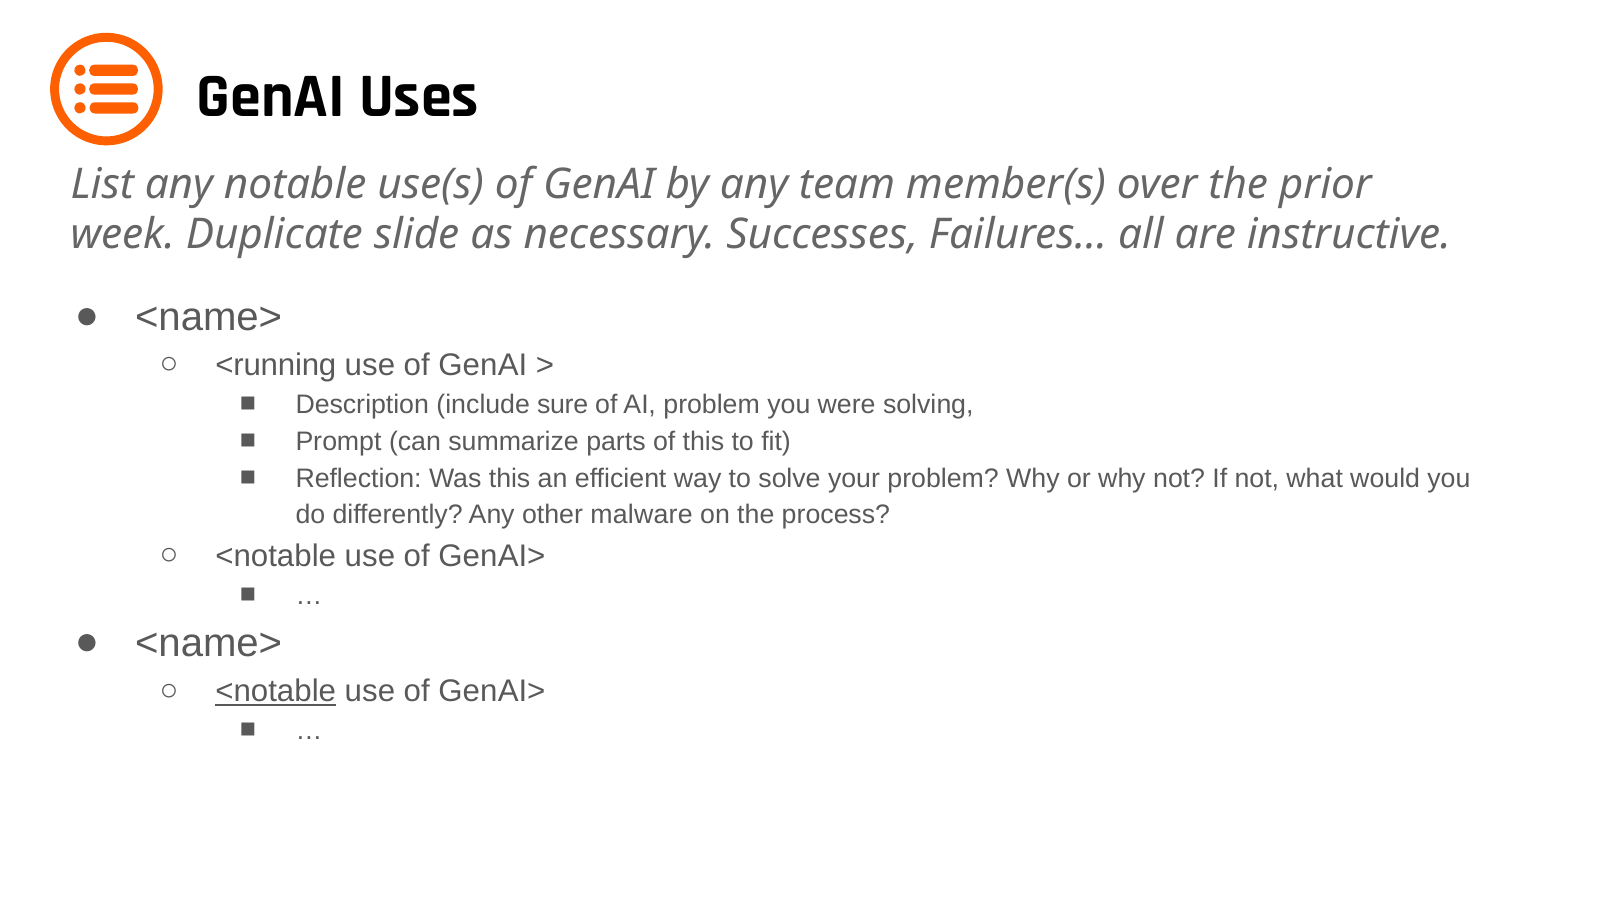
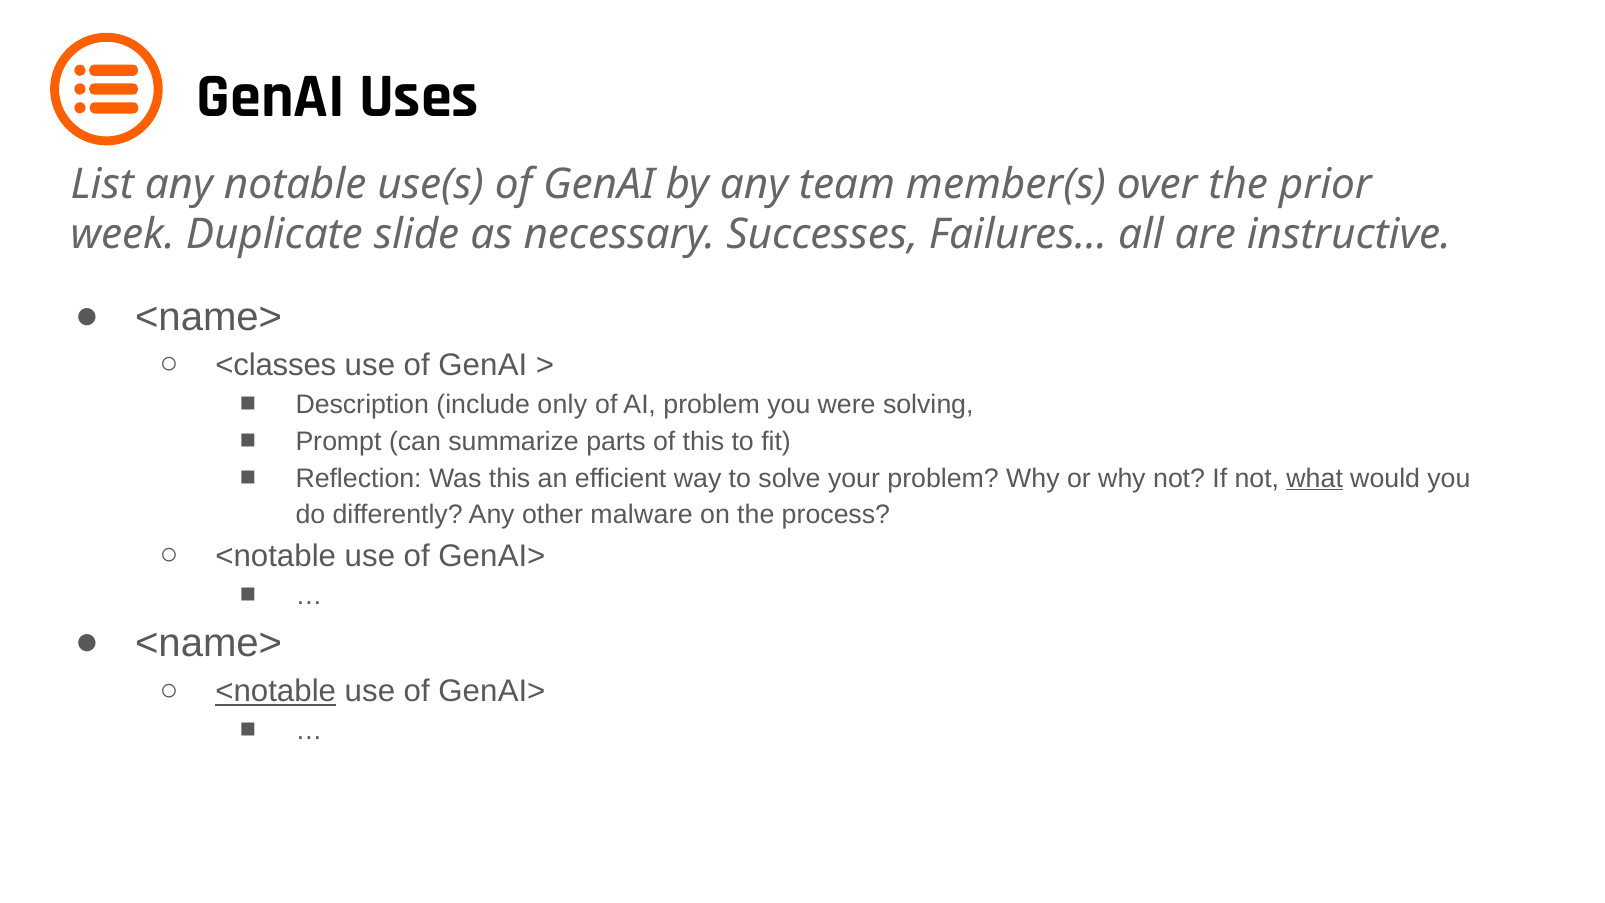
<running: <running -> <classes (276, 365)
sure: sure -> only (562, 404)
what underline: none -> present (1315, 478)
